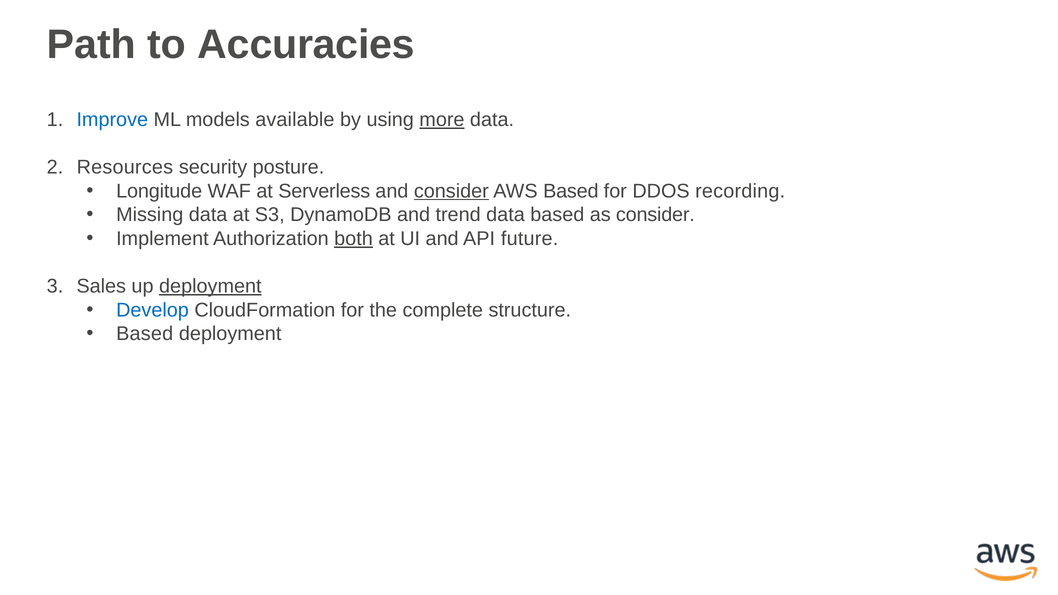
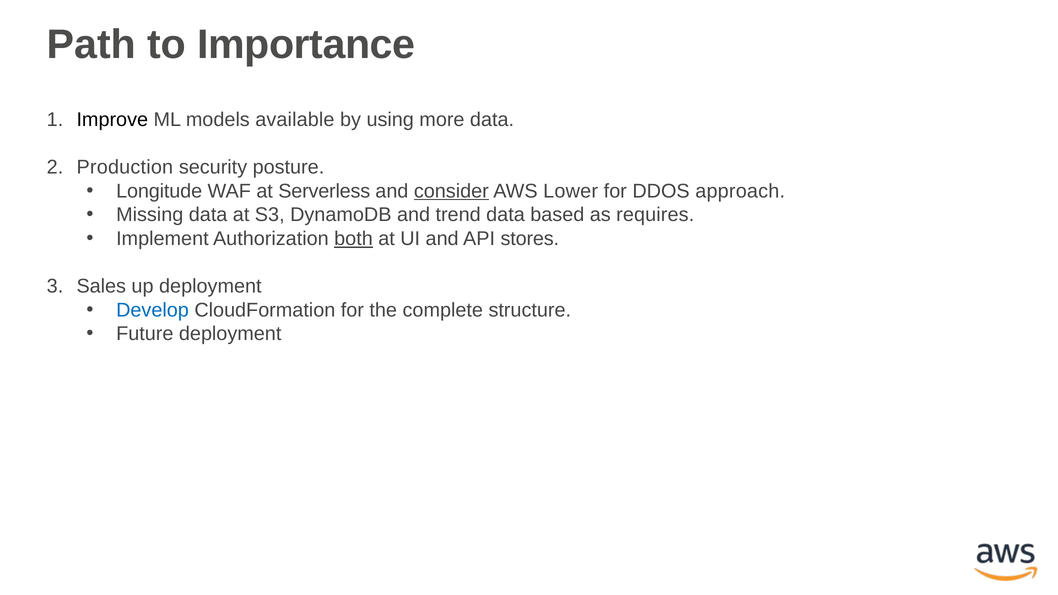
Accuracies: Accuracies -> Importance (306, 45)
Improve colour: blue -> black (112, 120)
more underline: present -> none (442, 120)
Resources: Resources -> Production (125, 167)
AWS Based: Based -> Lower (571, 191)
recording: recording -> approach (740, 191)
as consider: consider -> requires (655, 215)
future: future -> stores (530, 239)
deployment underline: present -> none (210, 286)
Based: Based -> Future (145, 334)
